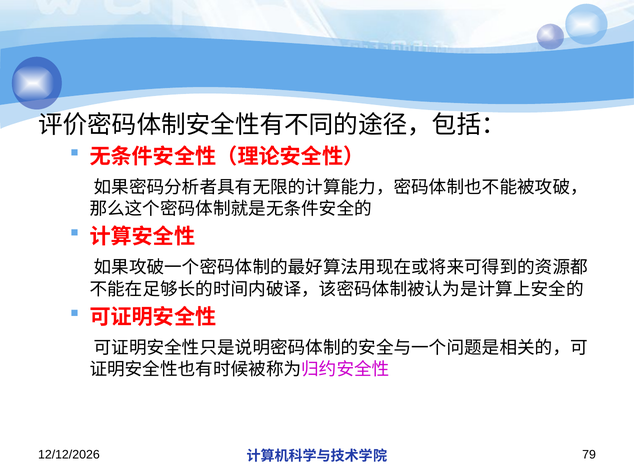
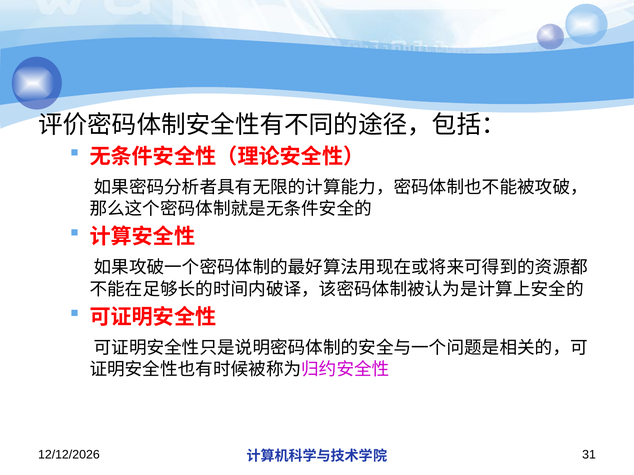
79: 79 -> 31 (589, 455)
